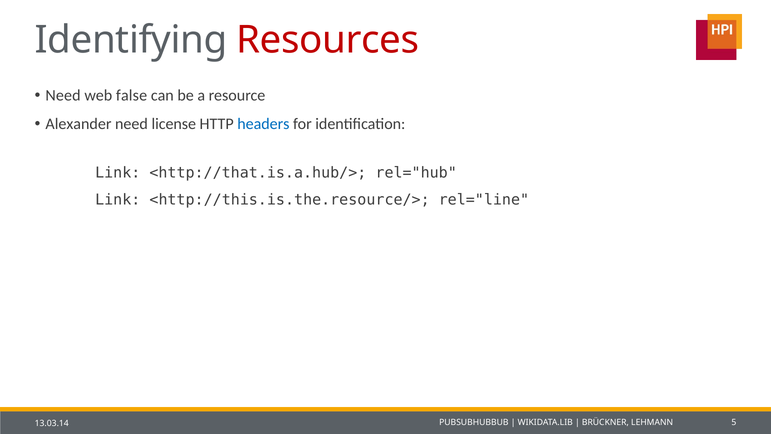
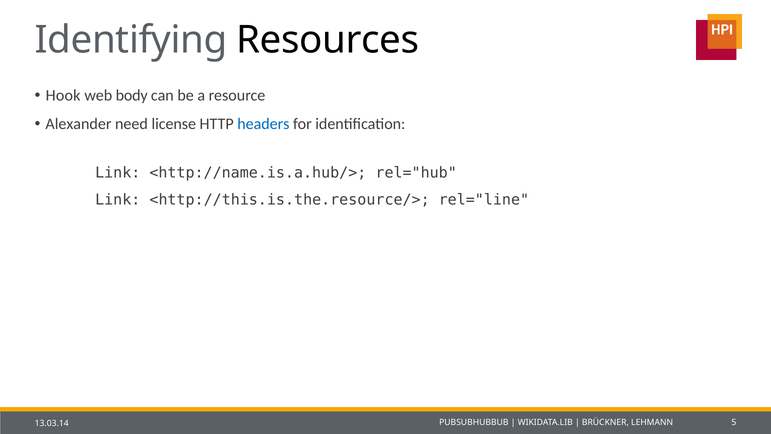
Resources colour: red -> black (328, 40)
Need: Need -> Hook (63, 95)
false: false -> body (132, 95)
<http://that.is.a.hub/>: <http://that.is.a.hub/> -> <http://name.is.a.hub/> (258, 173)
